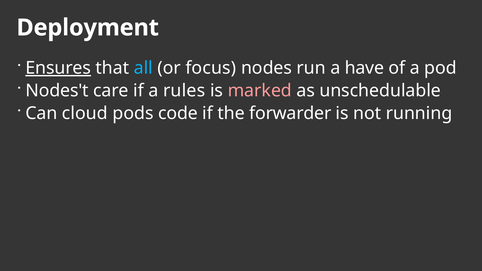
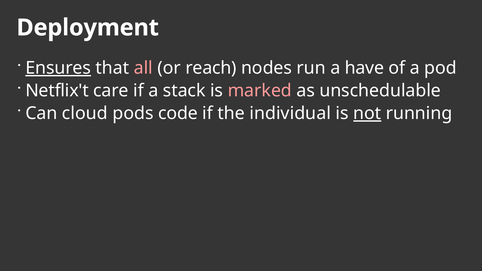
all colour: light blue -> pink (143, 68)
focus: focus -> reach (211, 68)
Nodes't: Nodes't -> Netflix't (57, 91)
rules: rules -> stack (184, 91)
forwarder: forwarder -> individual (290, 113)
not underline: none -> present (367, 113)
